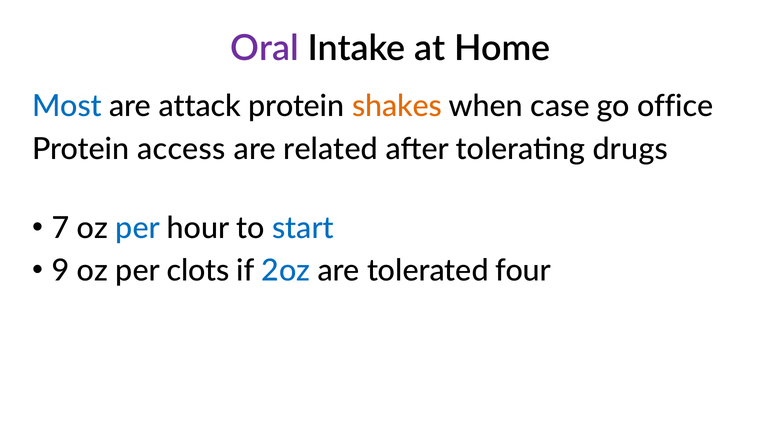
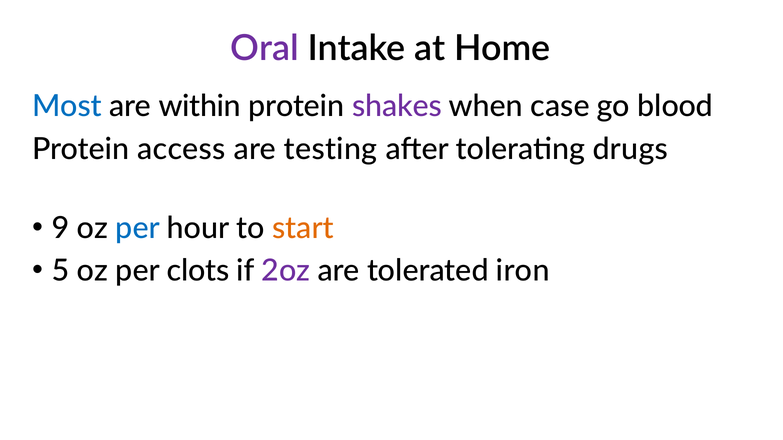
attack: attack -> within (200, 107)
shakes colour: orange -> purple (397, 107)
office: office -> blood (675, 107)
related: related -> testing (331, 149)
7: 7 -> 9 (61, 228)
start colour: blue -> orange (303, 228)
9: 9 -> 5 (61, 271)
2oz colour: blue -> purple (286, 271)
four: four -> iron (523, 271)
